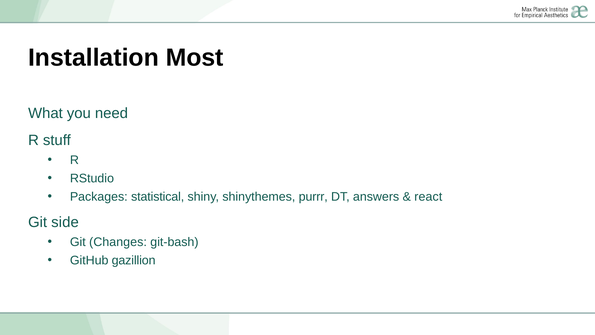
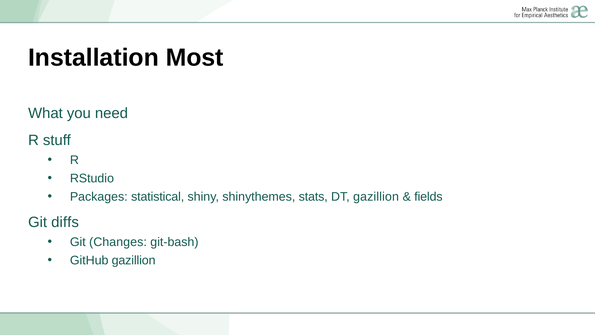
purrr: purrr -> stats (313, 197)
DT answers: answers -> gazillion (376, 197)
react: react -> fields (428, 197)
side: side -> diffs (65, 222)
